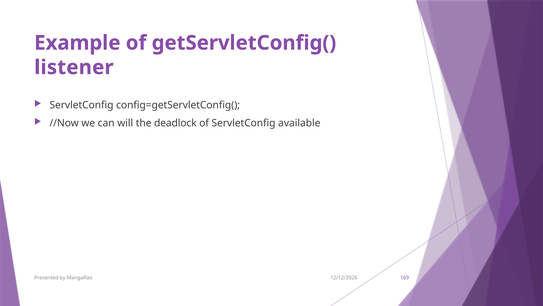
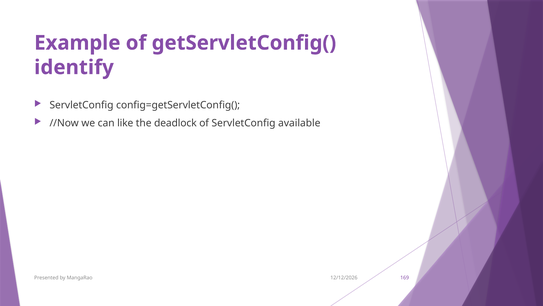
listener: listener -> identify (74, 67)
will: will -> like (125, 123)
